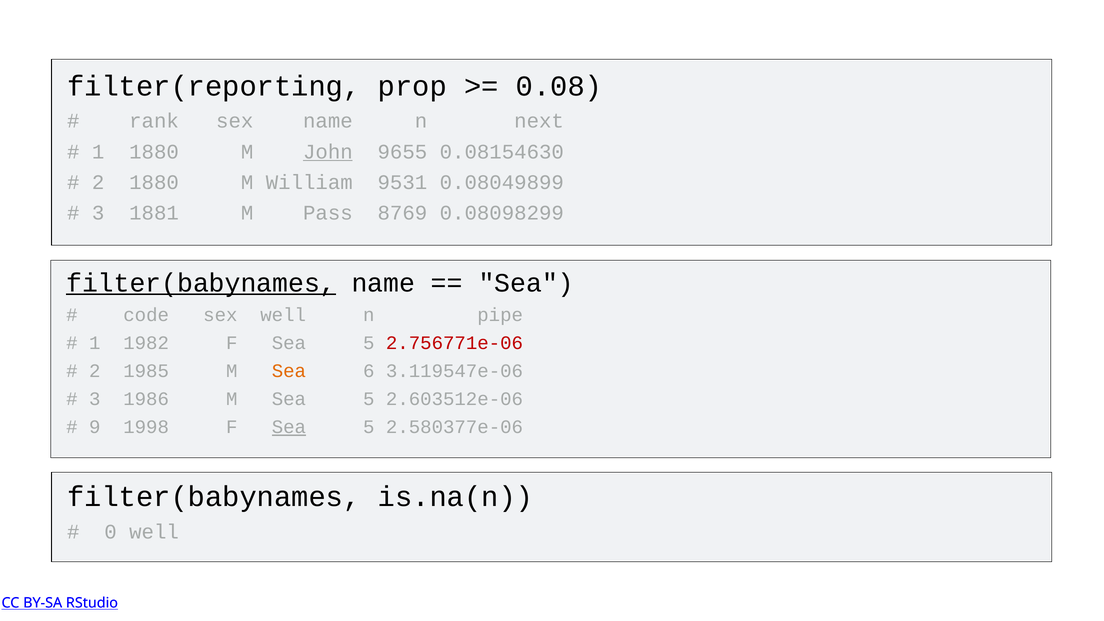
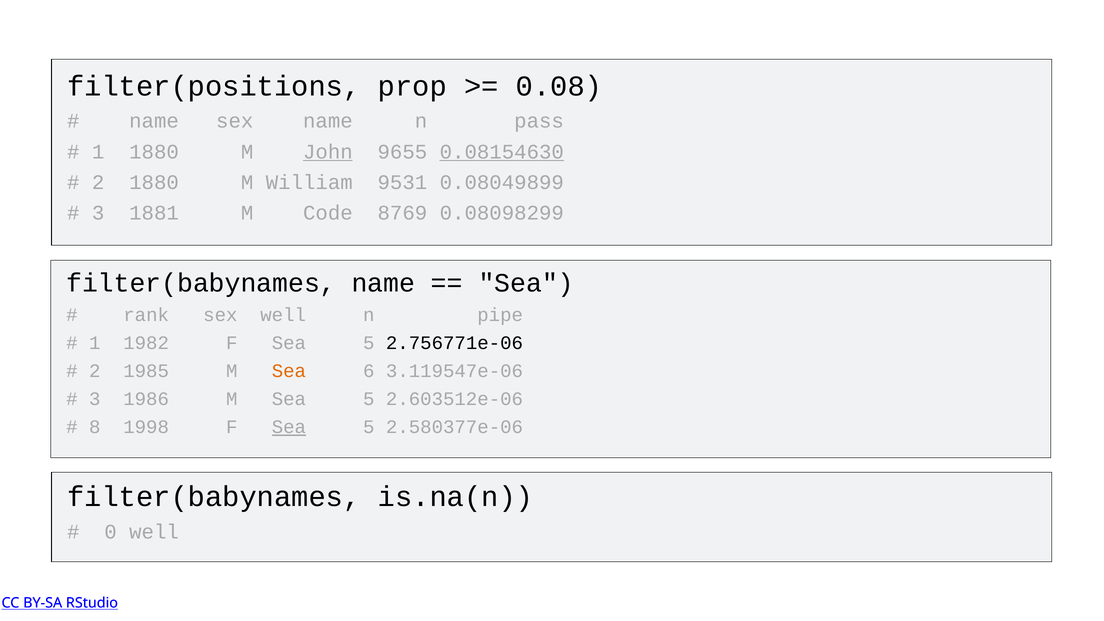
filter(reporting: filter(reporting -> filter(positions (214, 86)
rank: rank -> name (154, 121)
next: next -> pass (539, 121)
0.08154630 underline: none -> present (502, 152)
Pass: Pass -> Code (328, 213)
filter(babynames underline: present -> none (201, 283)
code: code -> rank (146, 315)
2.756771e-06 colour: red -> black (454, 343)
9: 9 -> 8 (95, 427)
